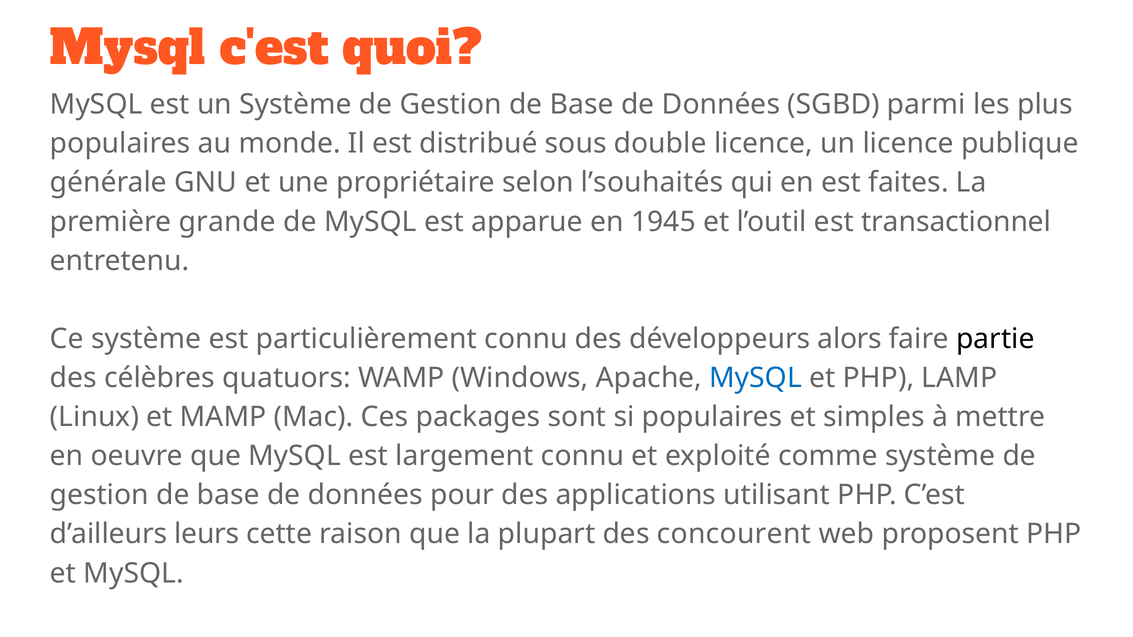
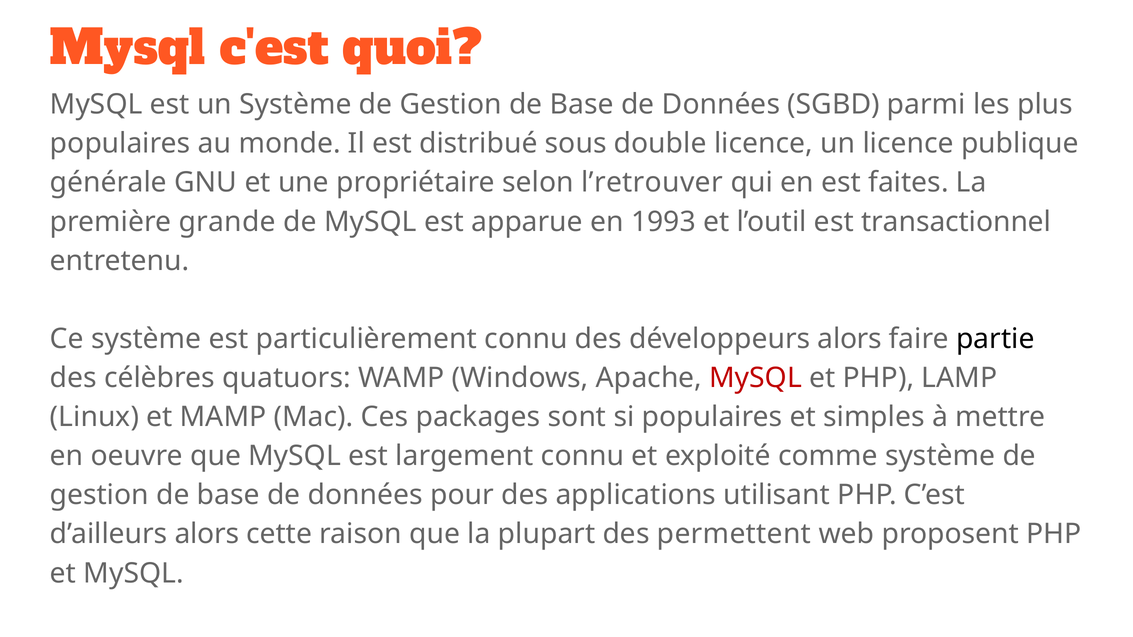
l’souhaités: l’souhaités -> l’retrouver (652, 183)
1945: 1945 -> 1993 (664, 222)
MySQL colour: blue -> red (756, 378)
d’ailleurs leurs: leurs -> alors (207, 534)
concourent: concourent -> permettent (734, 534)
